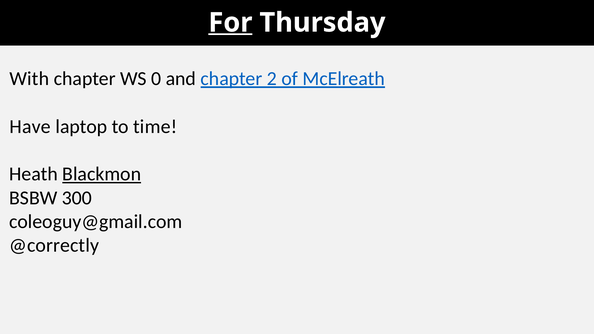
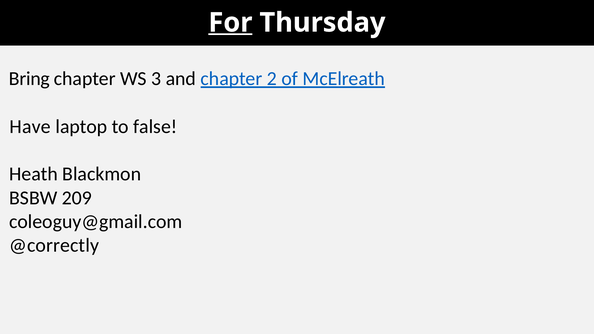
With: With -> Bring (29, 79)
0: 0 -> 3 (156, 79)
time: time -> false (155, 127)
Blackmon underline: present -> none (102, 174)
300: 300 -> 209 (77, 198)
